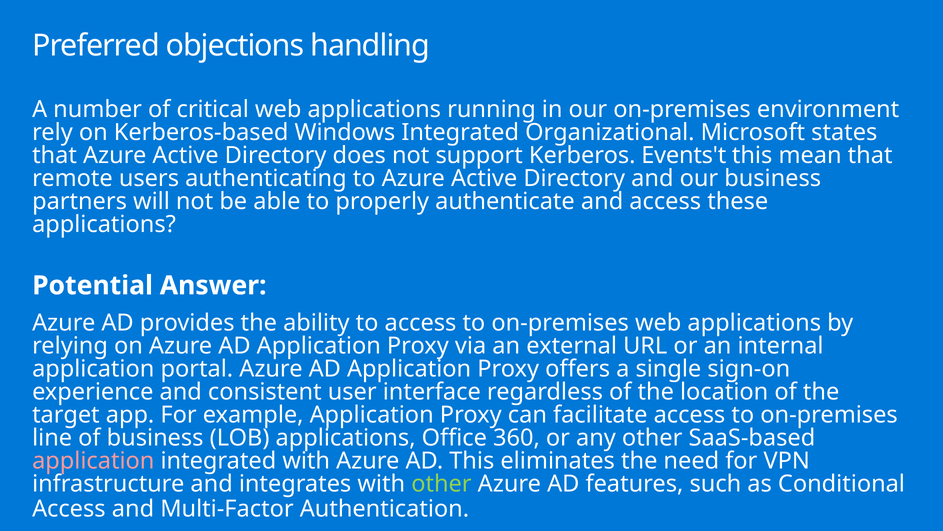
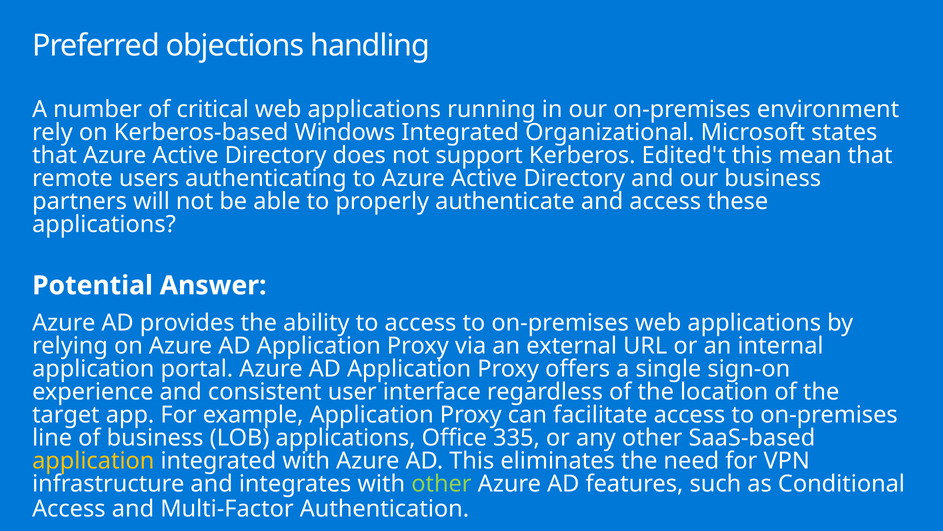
Events't: Events't -> Edited't (684, 155)
360: 360 -> 335 (516, 437)
application colour: pink -> yellow (93, 460)
